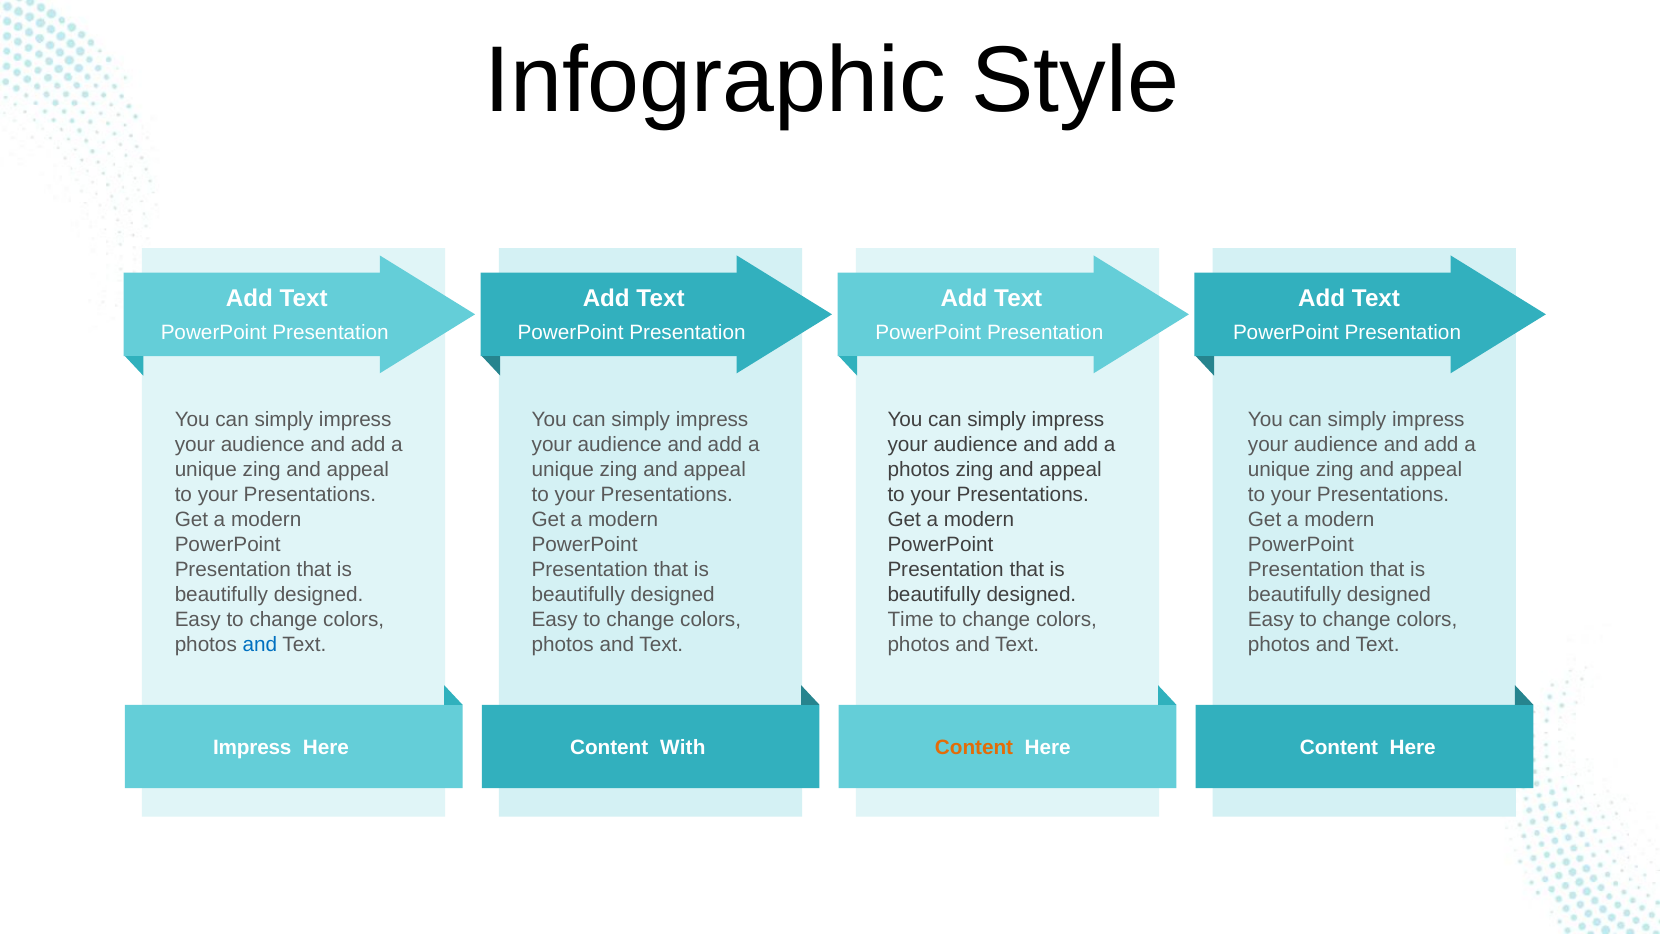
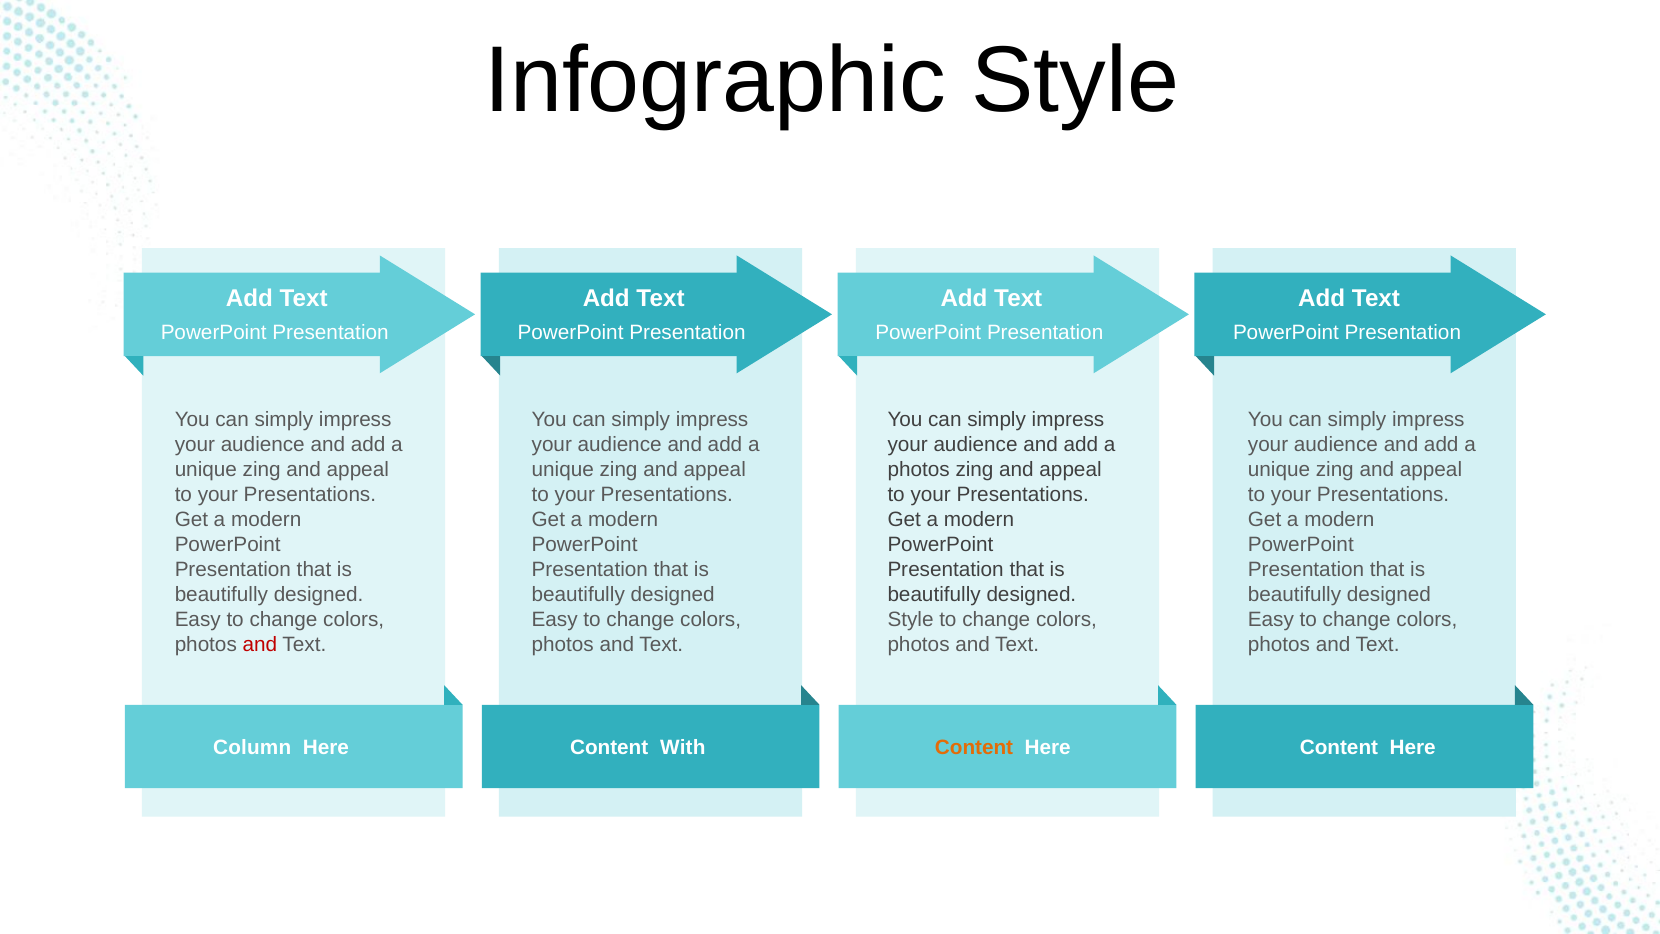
Time: Time -> Style (911, 619)
and colour: blue -> red (260, 644)
Impress: Impress -> Column (252, 747)
